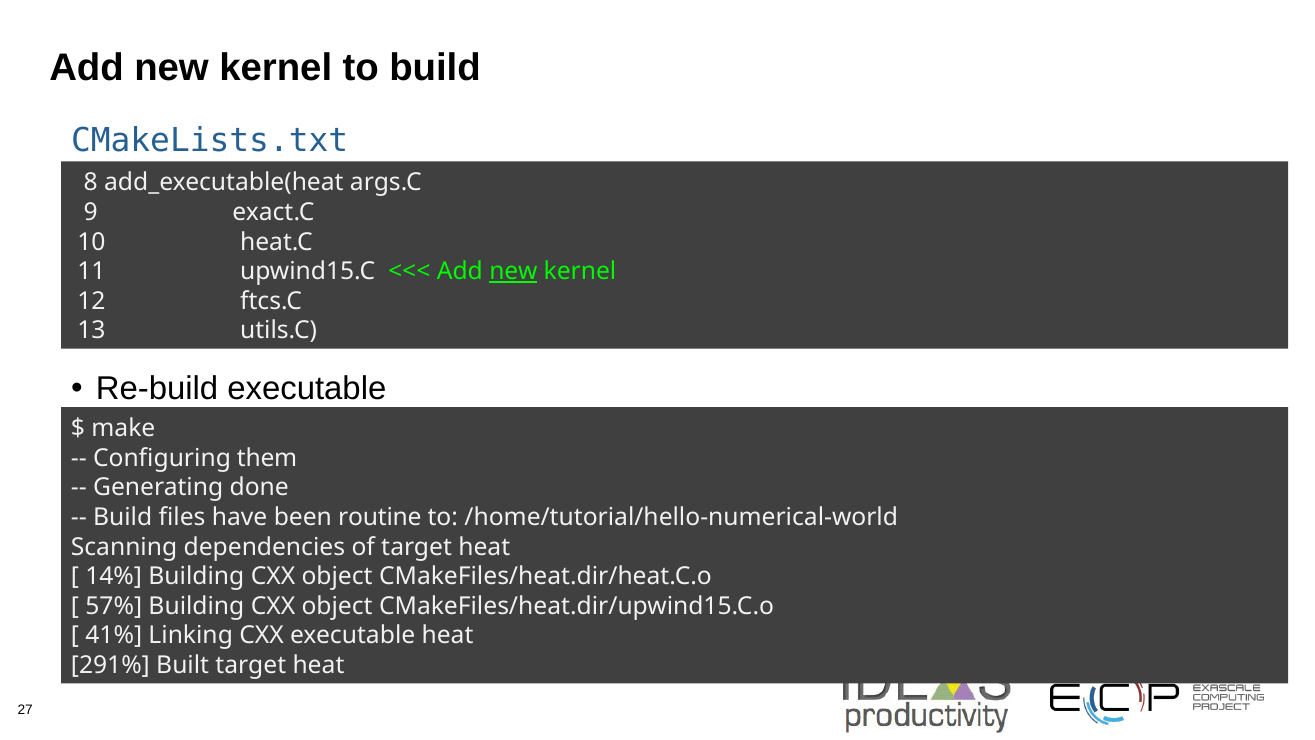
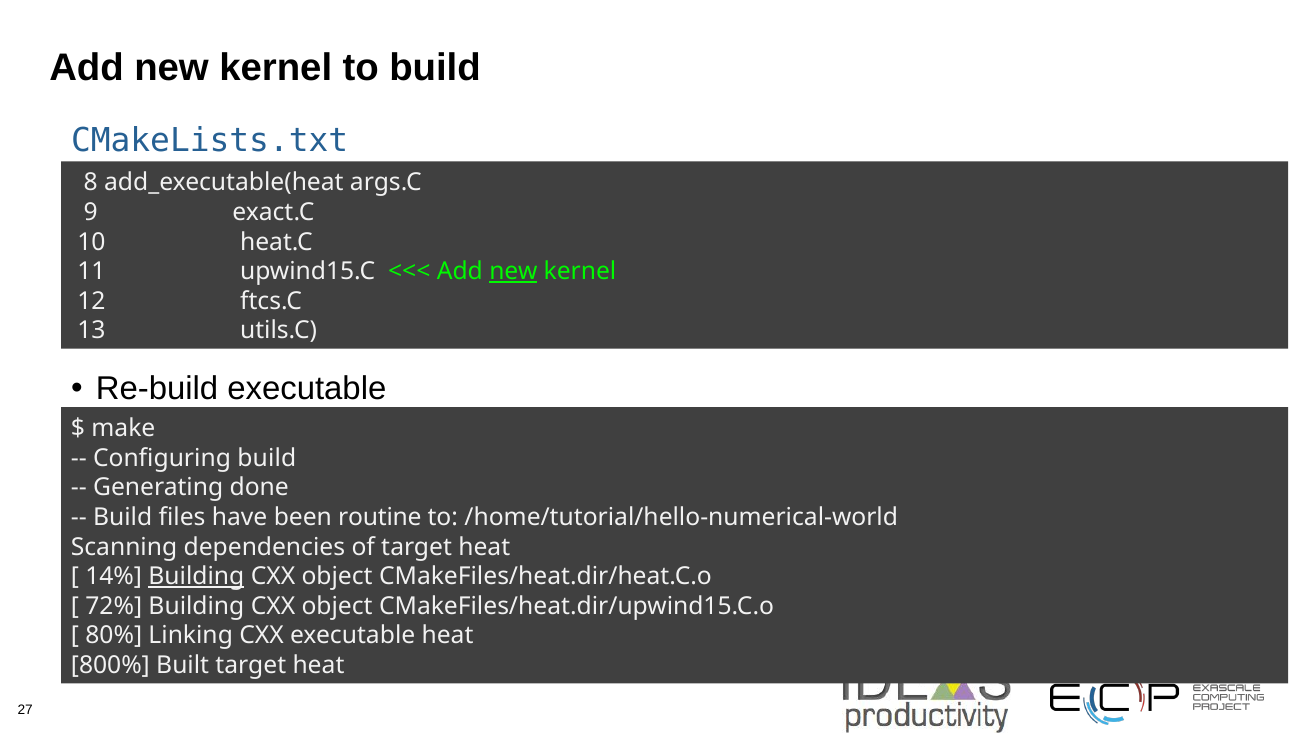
Configuring them: them -> build (267, 458)
Building underline: none -> present (196, 576)
57%: 57% -> 72% (114, 606)
41%: 41% -> 80% (114, 636)
291%: 291% -> 800% (110, 665)
